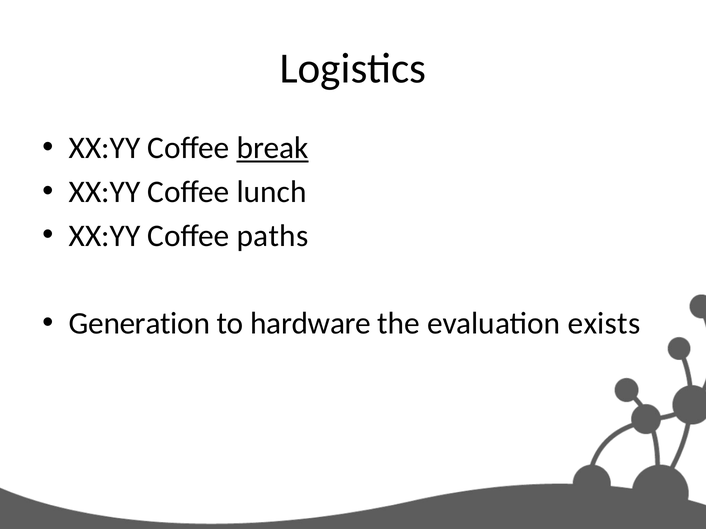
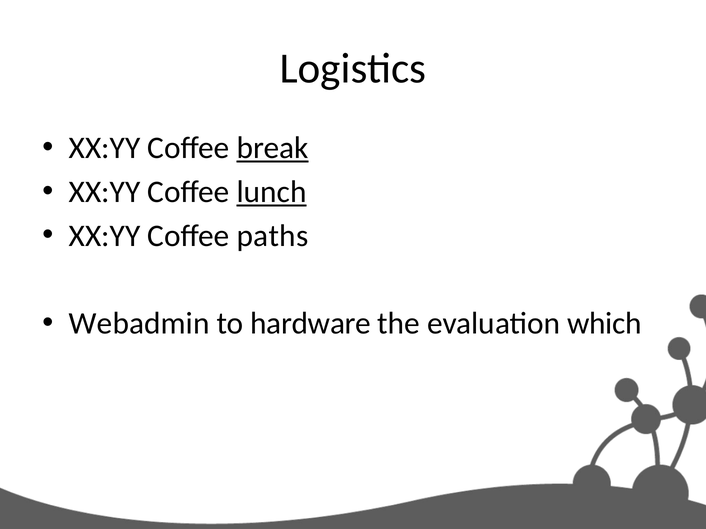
lunch underline: none -> present (272, 192)
Generation: Generation -> Webadmin (139, 324)
exists: exists -> which (604, 324)
